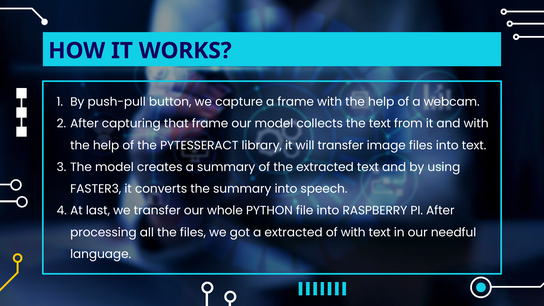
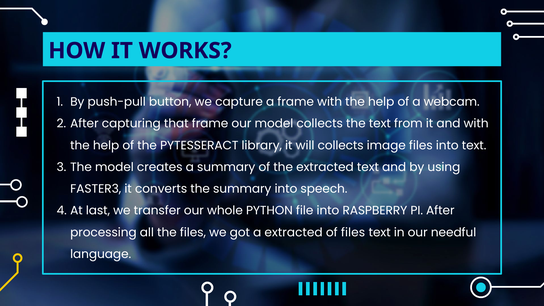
will transfer: transfer -> collects (341, 145)
of with: with -> files (353, 232)
